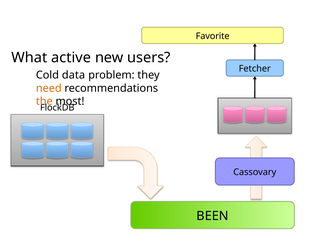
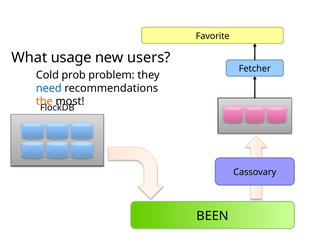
active: active -> usage (71, 58)
data: data -> prob (74, 75)
need colour: orange -> blue (49, 88)
